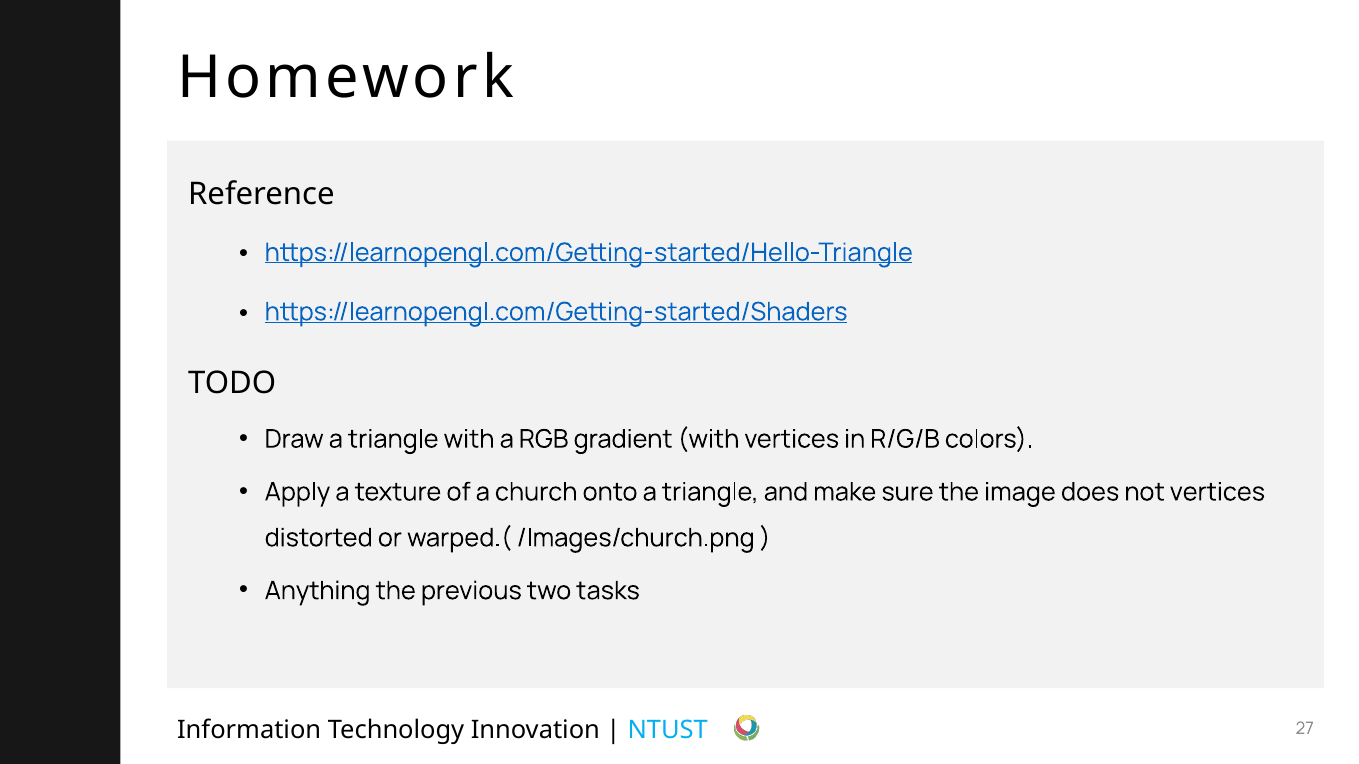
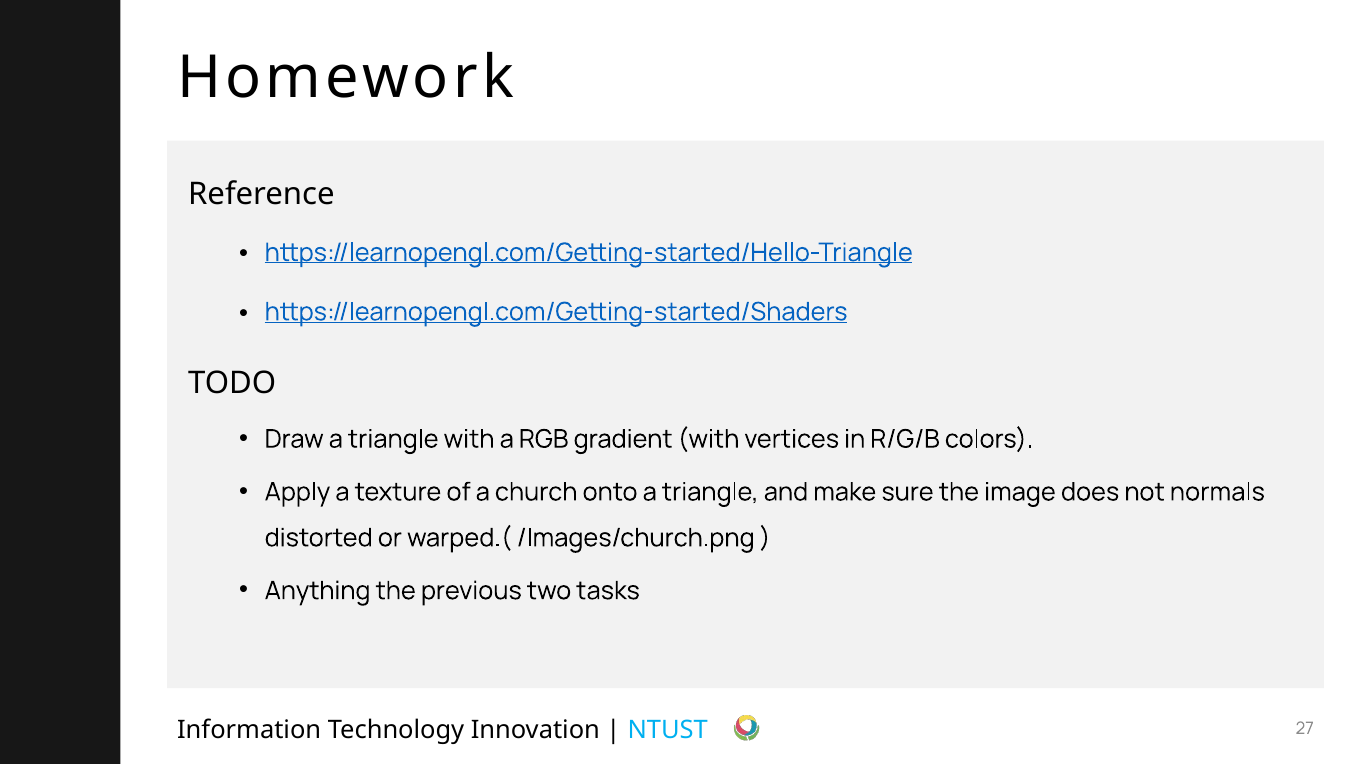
not vertices: vertices -> normals (1217, 492)
